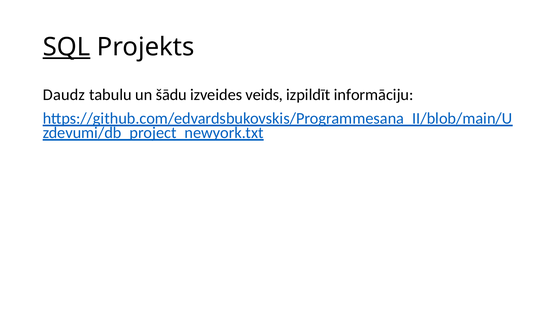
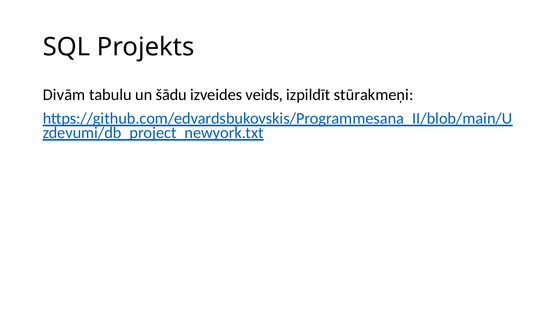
SQL underline: present -> none (66, 47)
Daudz: Daudz -> Divām (64, 95)
informāciju: informāciju -> stūrakmeņi (374, 95)
